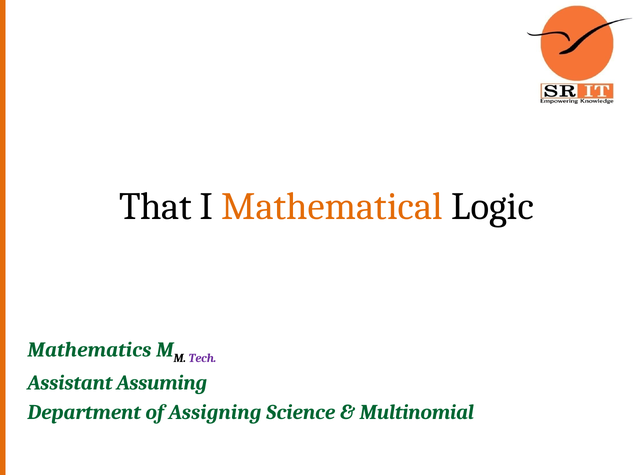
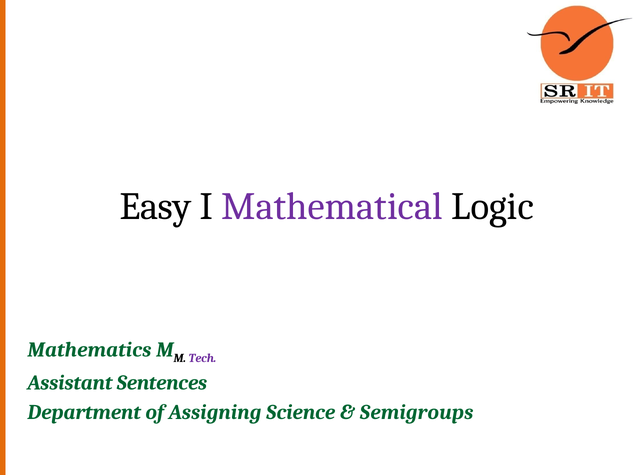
That: That -> Easy (156, 207)
Mathematical colour: orange -> purple (332, 207)
Assuming: Assuming -> Sentences (162, 383)
Multinomial: Multinomial -> Semigroups (417, 412)
